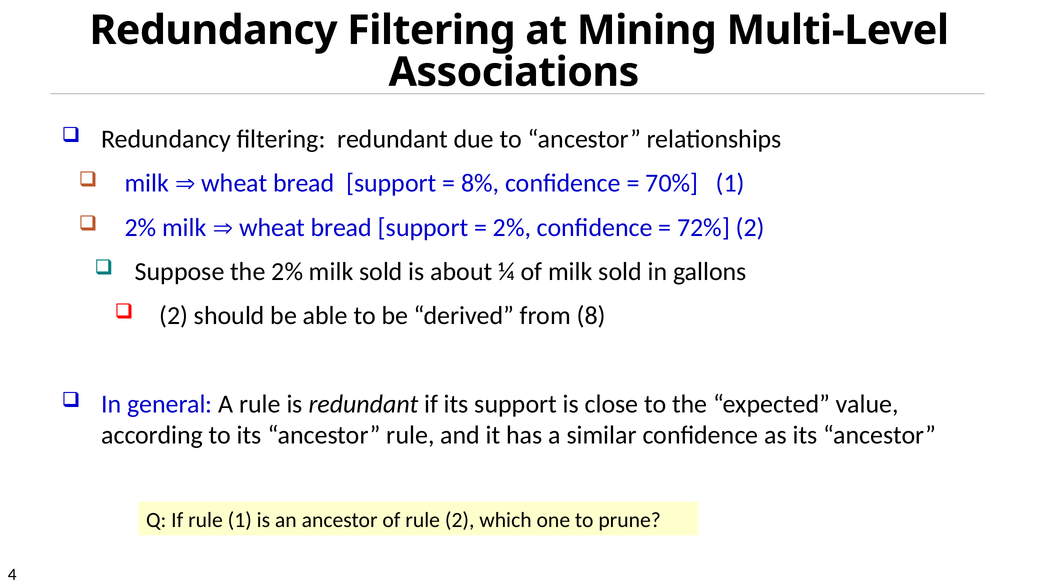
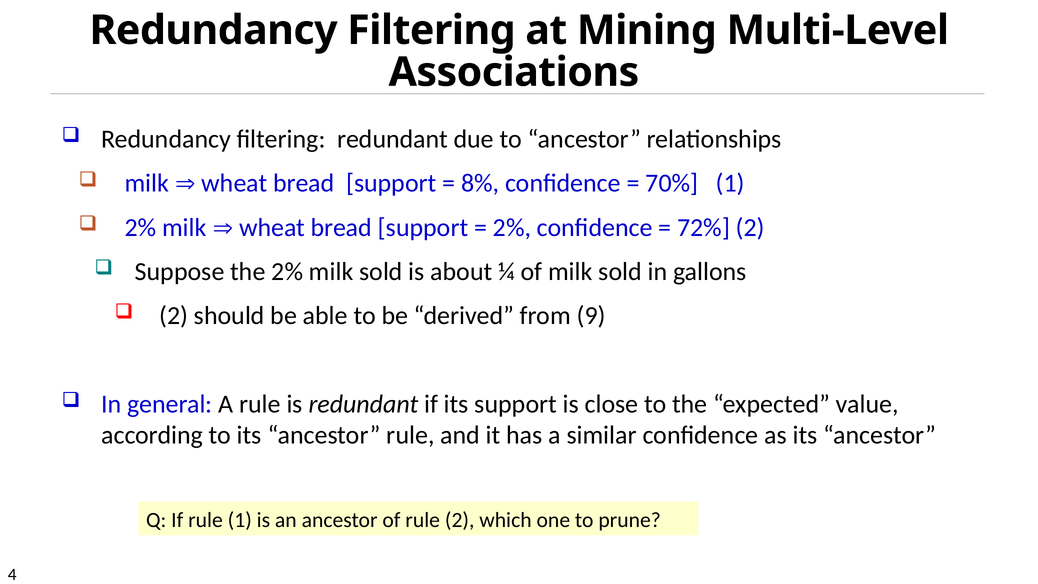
8: 8 -> 9 (591, 316)
